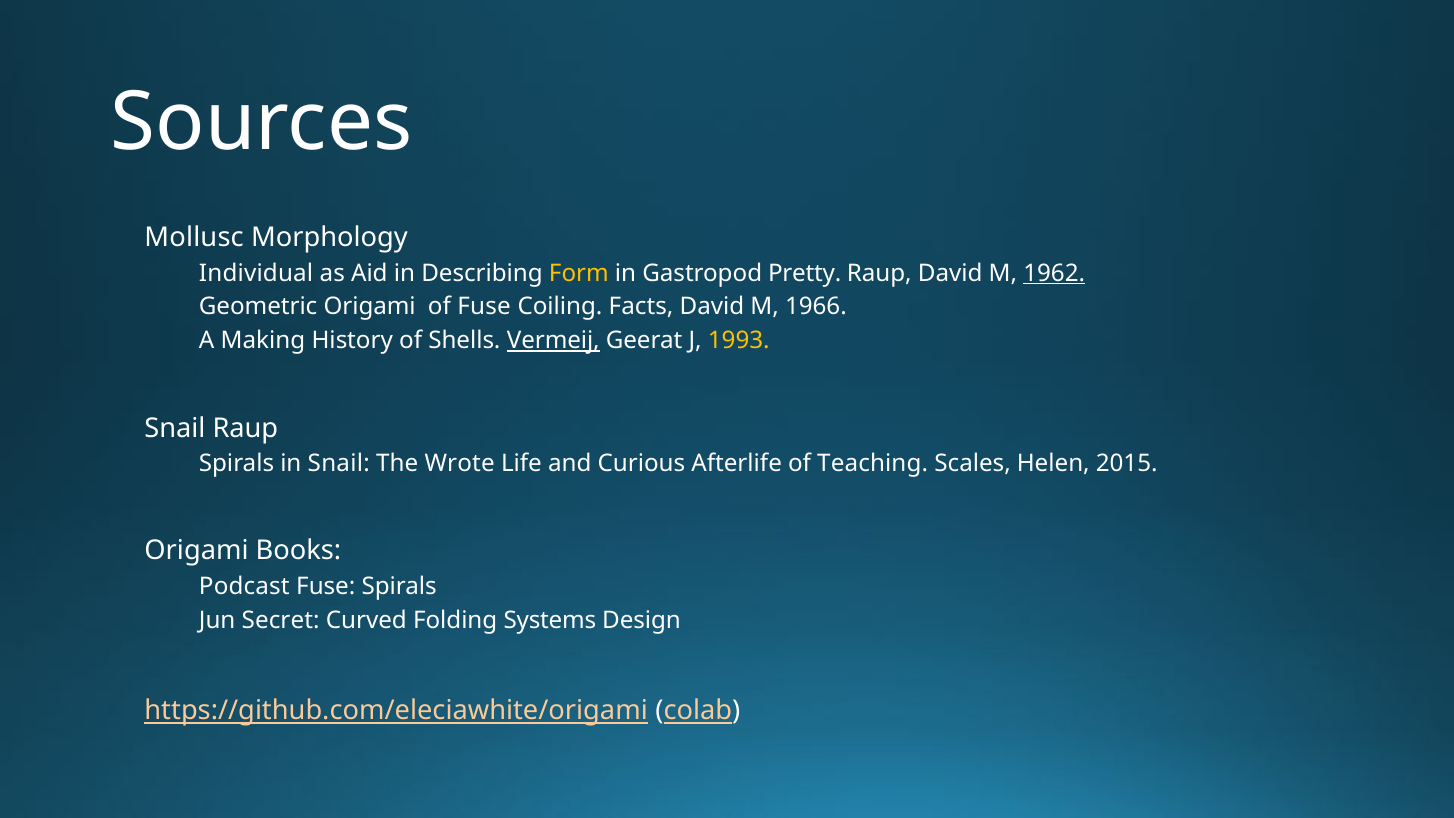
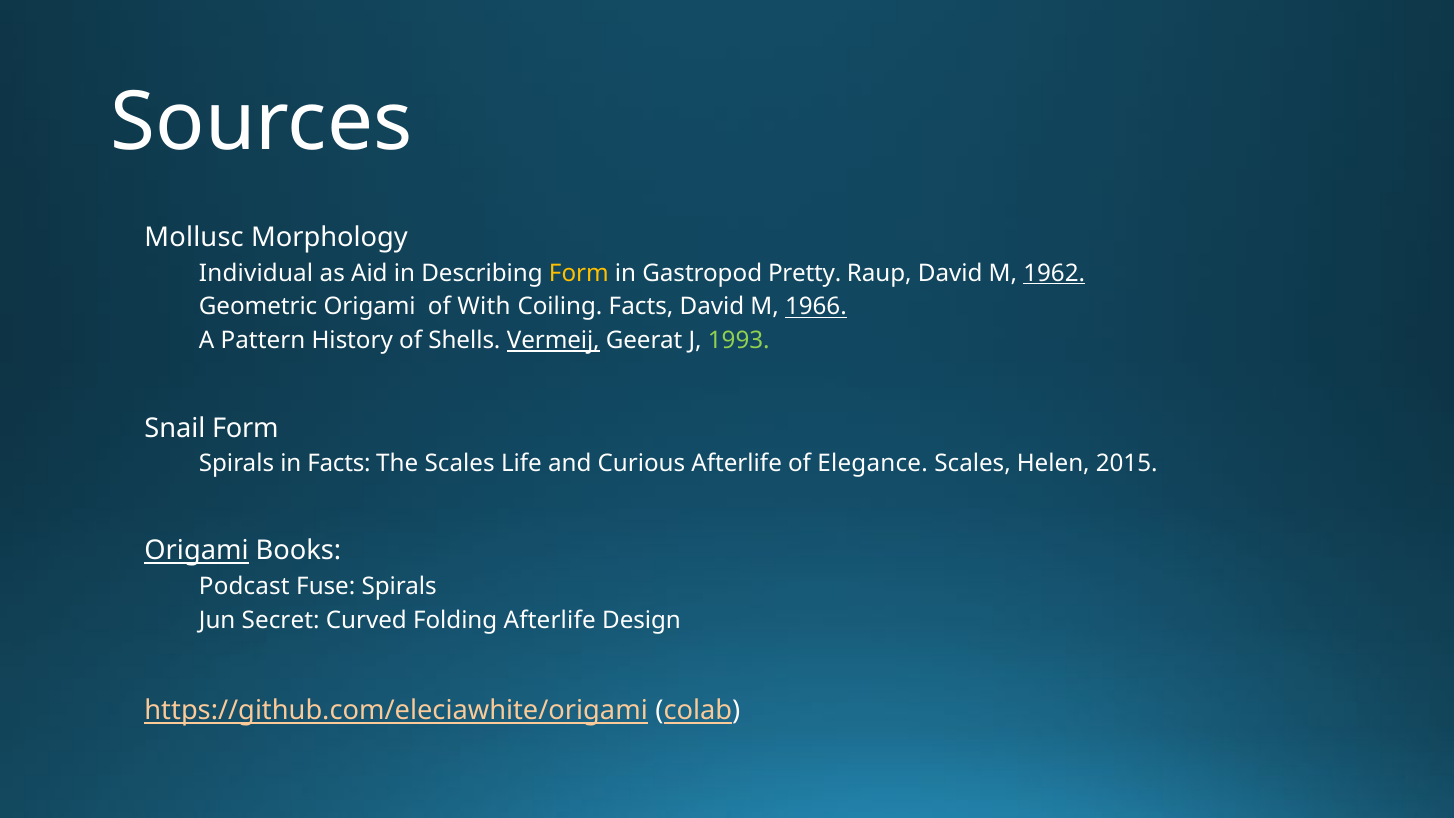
of Fuse: Fuse -> With (484, 307)
1966 underline: none -> present (816, 307)
Making: Making -> Pattern (263, 340)
1993 colour: yellow -> light green (739, 340)
Snail Raup: Raup -> Form (245, 428)
in Snail: Snail -> Facts (339, 463)
The Wrote: Wrote -> Scales (460, 463)
Teaching: Teaching -> Elegance (873, 463)
Origami underline: none -> present (197, 551)
Folding Systems: Systems -> Afterlife (550, 620)
